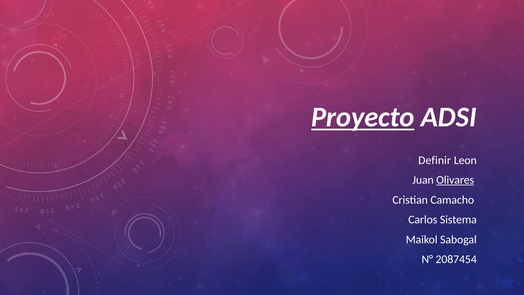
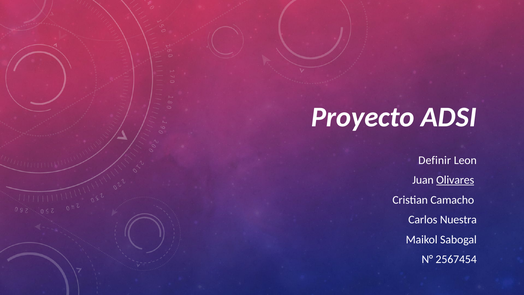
Proyecto underline: present -> none (363, 117)
Sistema: Sistema -> Nuestra (458, 220)
2087454: 2087454 -> 2567454 (456, 259)
